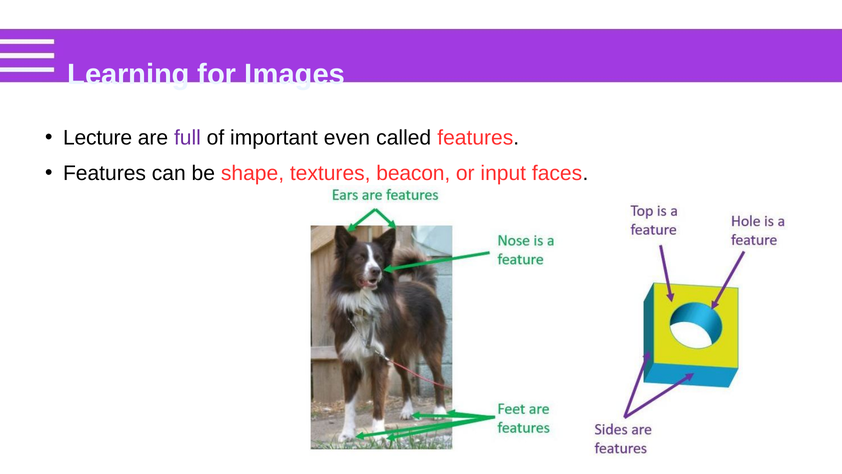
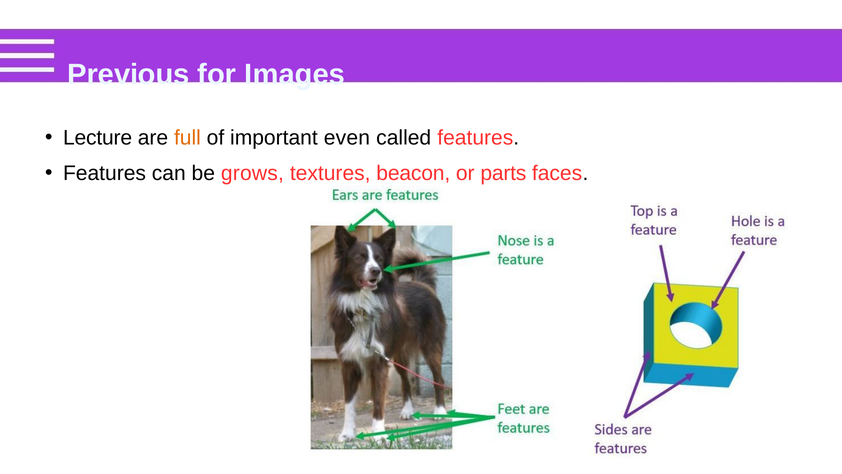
Learning: Learning -> Previous (128, 75)
full colour: purple -> orange (187, 138)
shape: shape -> grows (252, 173)
input: input -> parts (503, 173)
